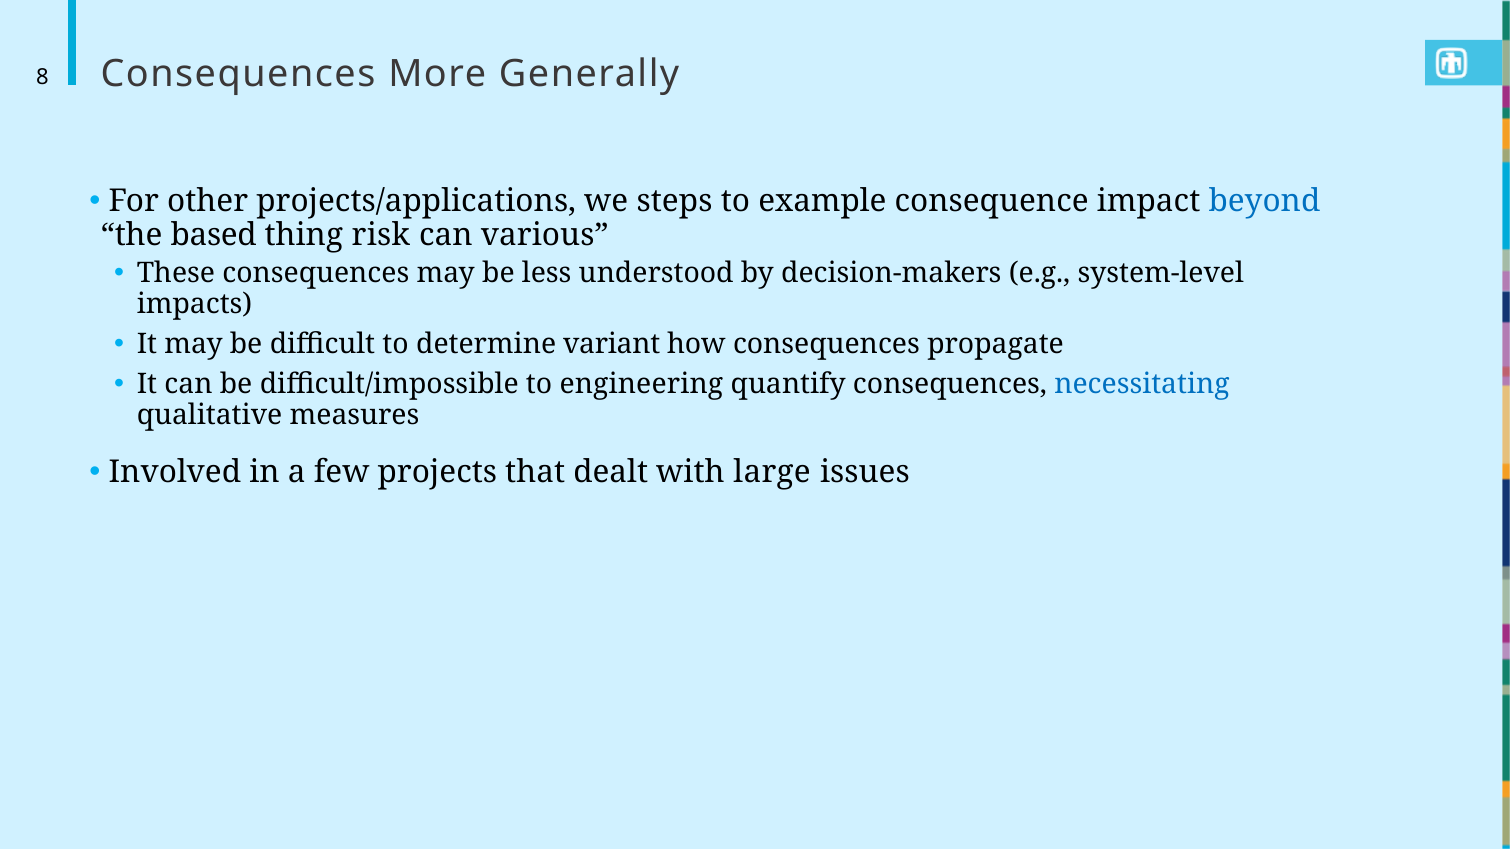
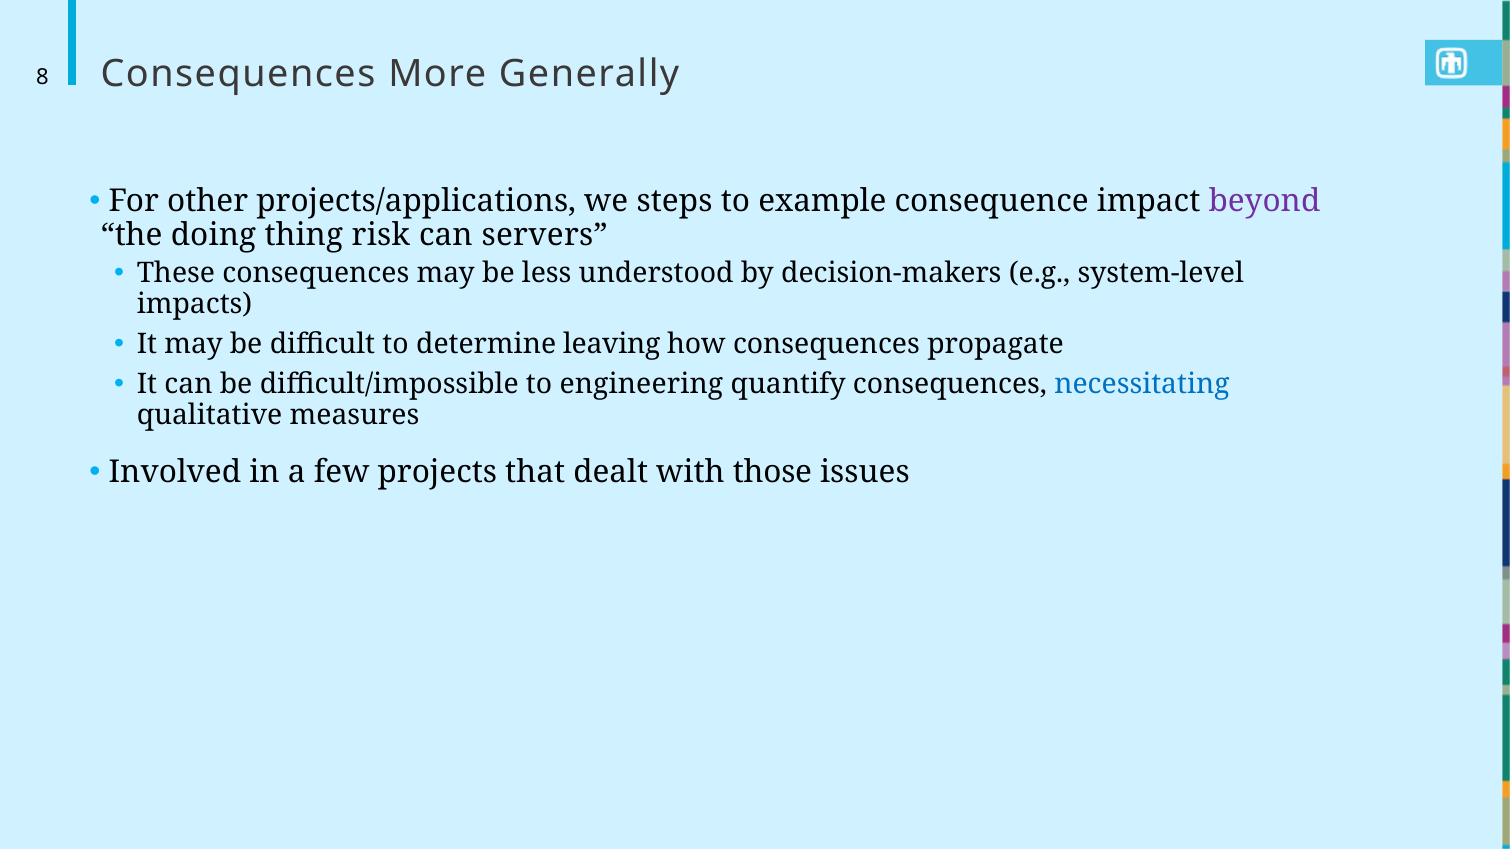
beyond colour: blue -> purple (1264, 201)
based: based -> doing (213, 235)
various: various -> servers (545, 235)
variant: variant -> leaving (612, 344)
large: large -> those (772, 472)
